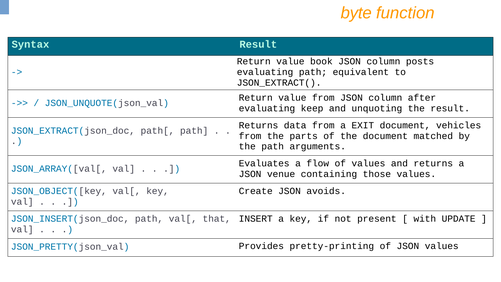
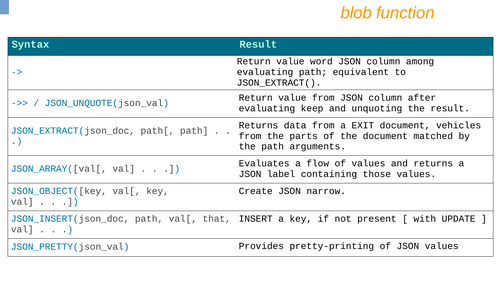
byte: byte -> blob (356, 13)
book: book -> word (321, 61)
posts: posts -> among (420, 61)
venue: venue -> label (281, 174)
avoids: avoids -> narrow (326, 191)
